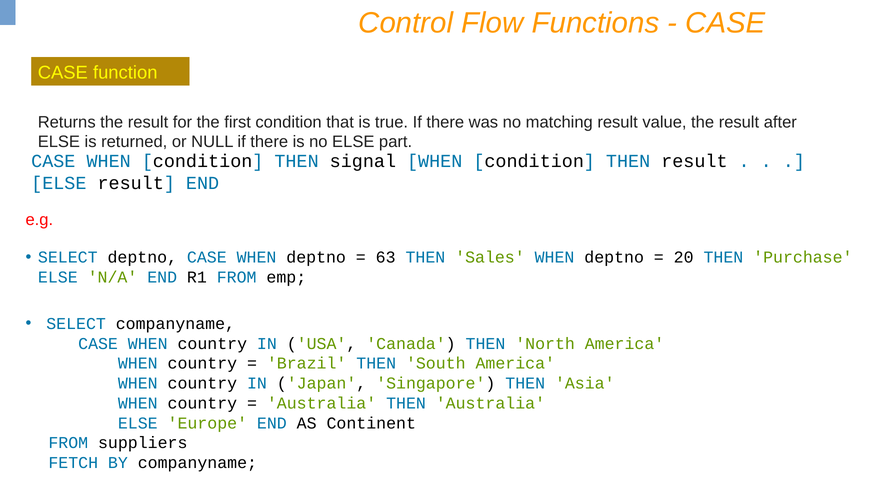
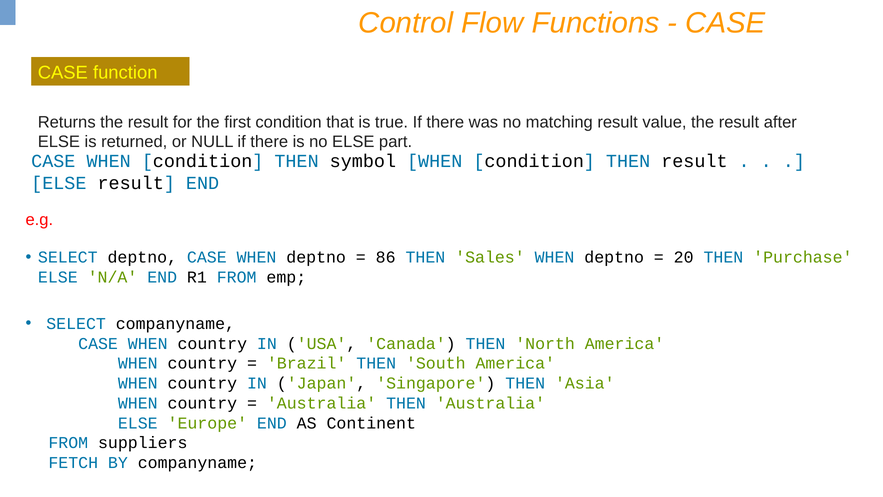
signal: signal -> symbol (363, 161)
63: 63 -> 86 (386, 257)
